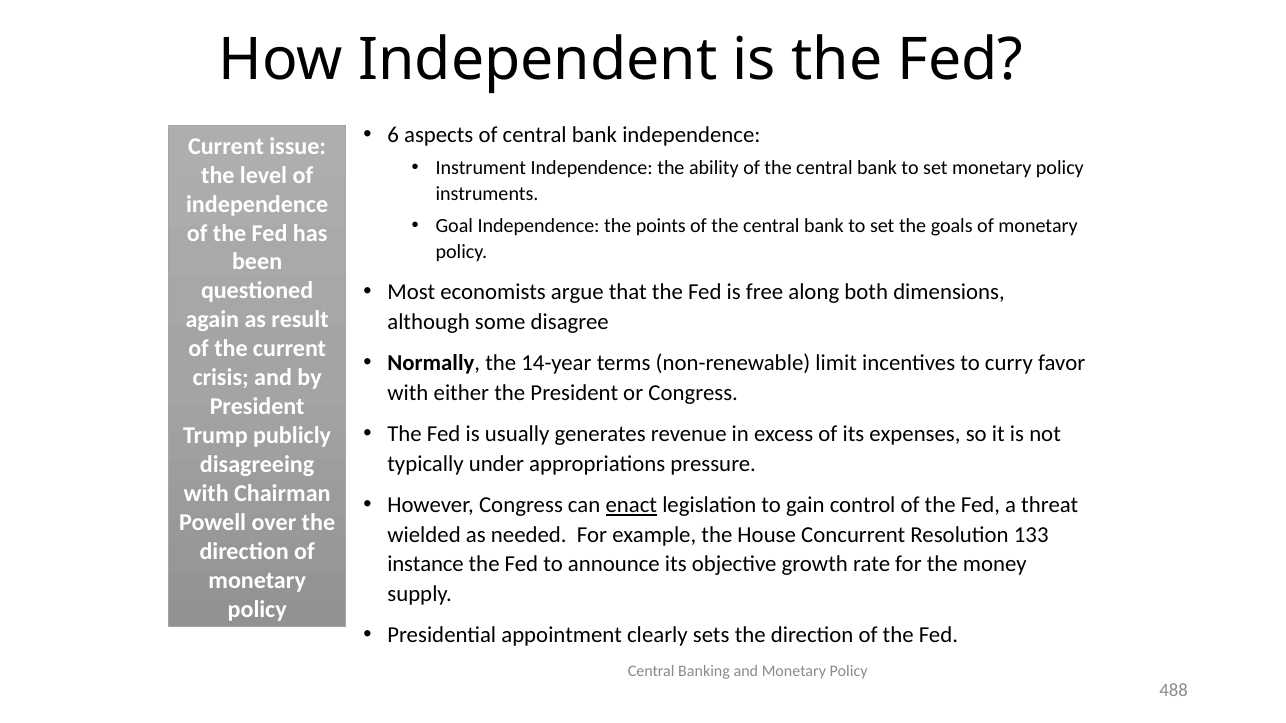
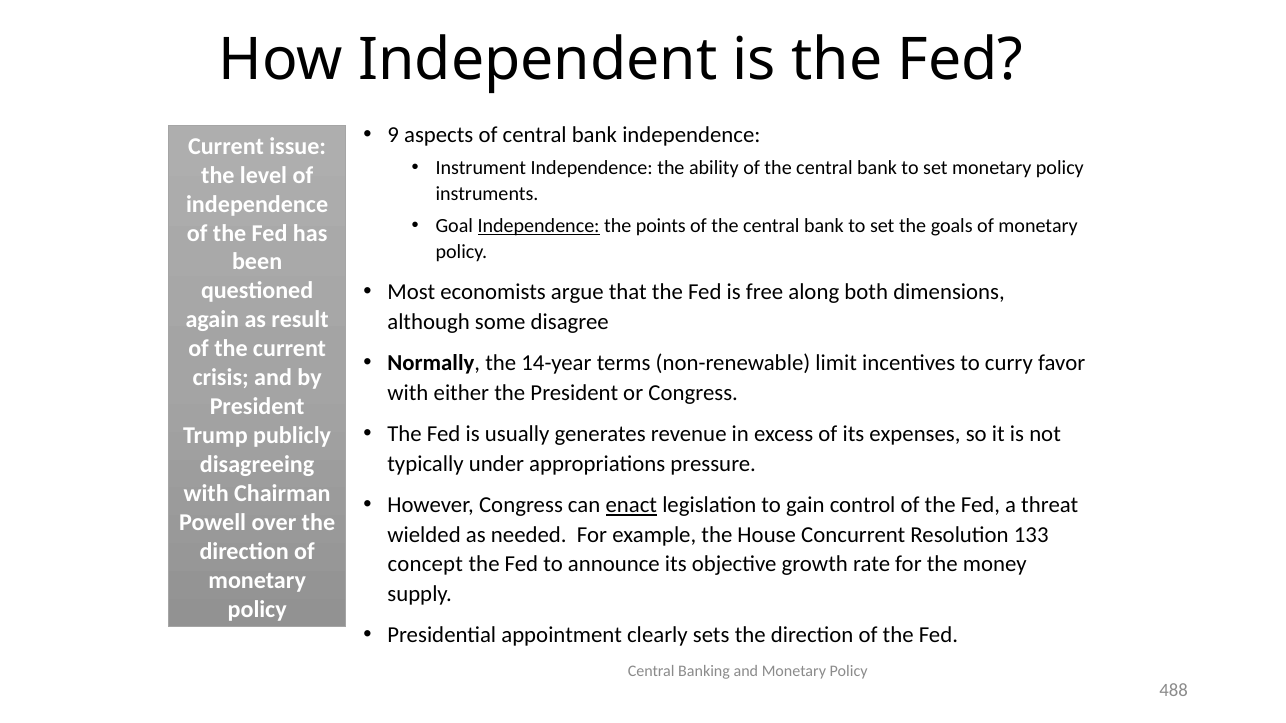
6: 6 -> 9 (393, 135)
Independence underline: none -> present (539, 226)
instance: instance -> concept (425, 564)
